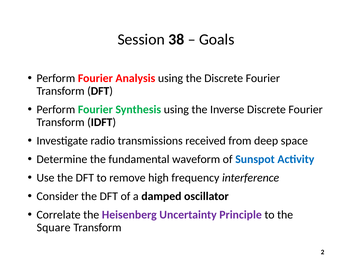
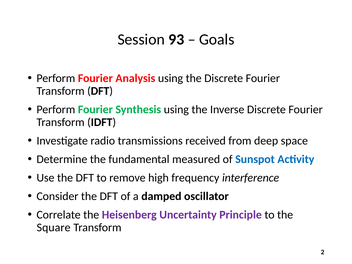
38: 38 -> 93 (176, 39)
waveform: waveform -> measured (196, 159)
